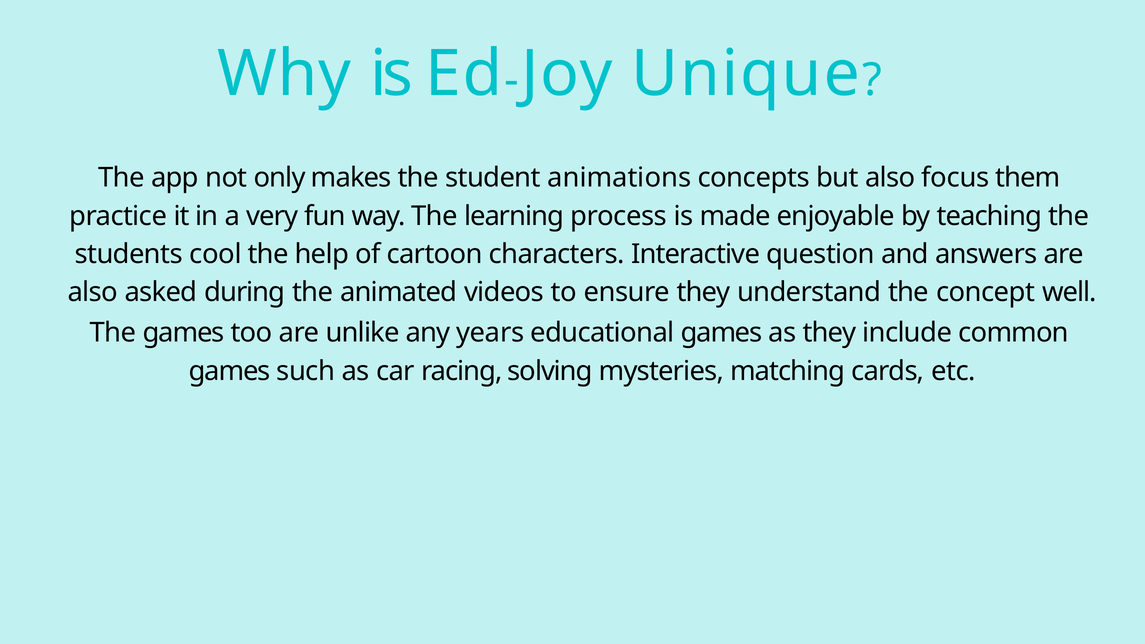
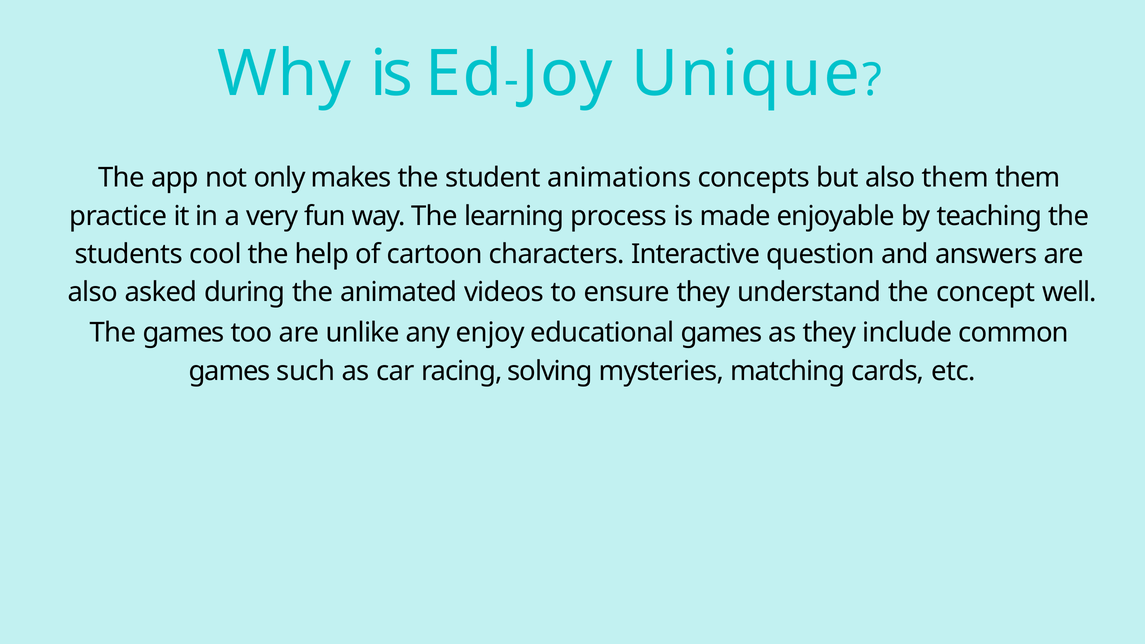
also focus: focus -> them (955, 178)
years: years -> enjoy (490, 333)
